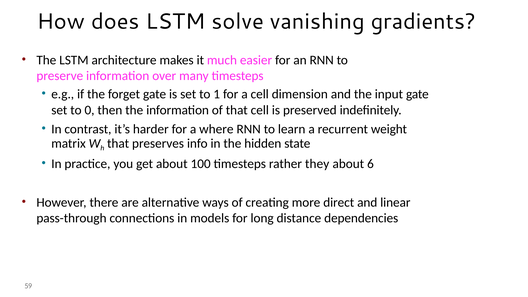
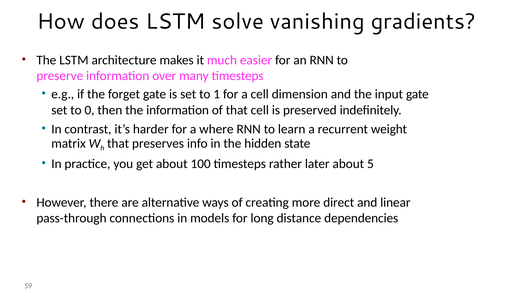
they: they -> later (317, 164)
6: 6 -> 5 (370, 164)
